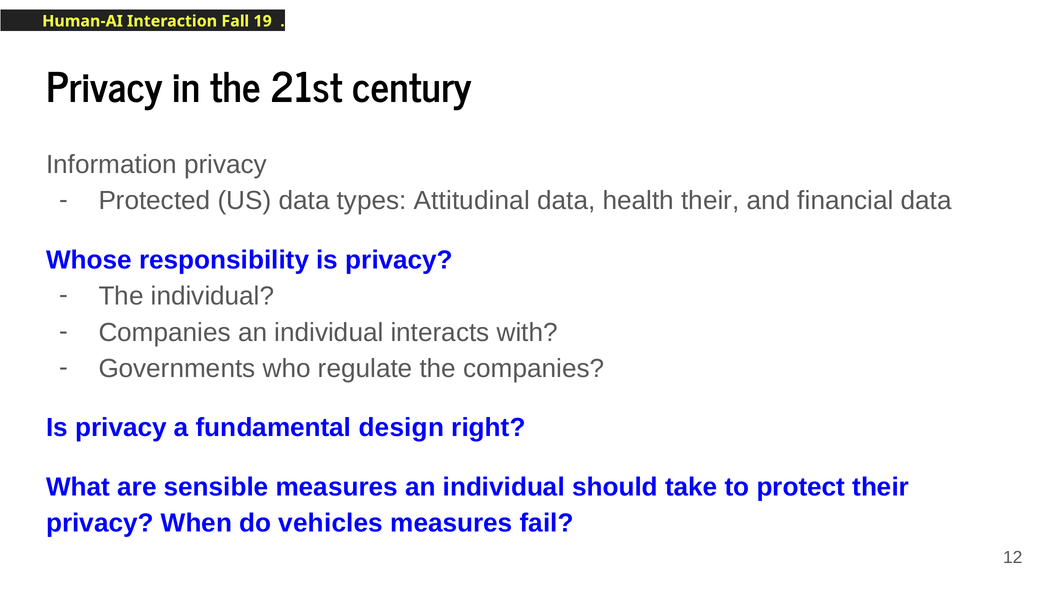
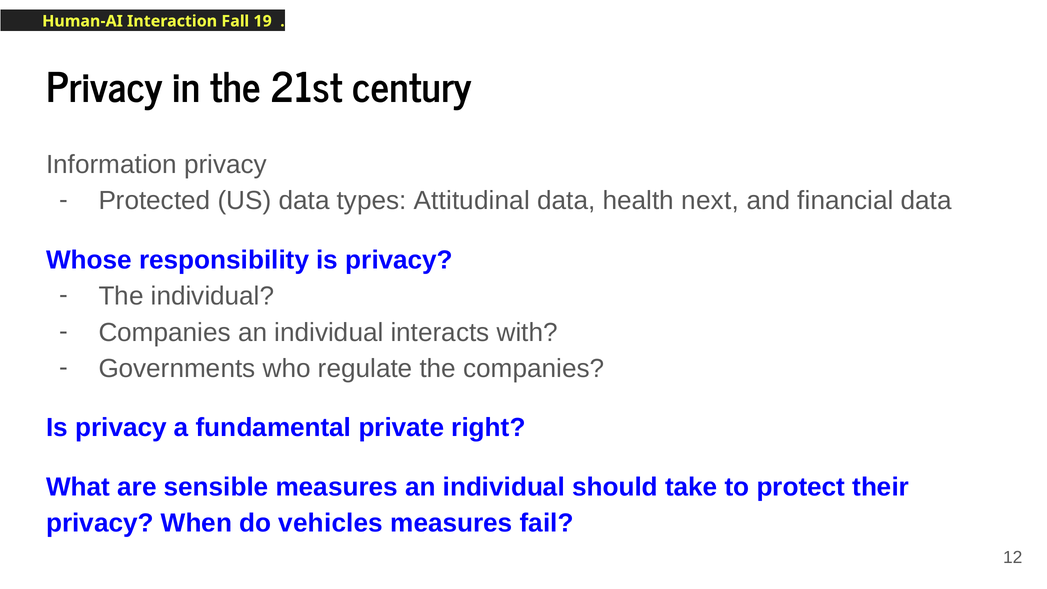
health their: their -> next (710, 201)
design: design -> private (401, 428)
